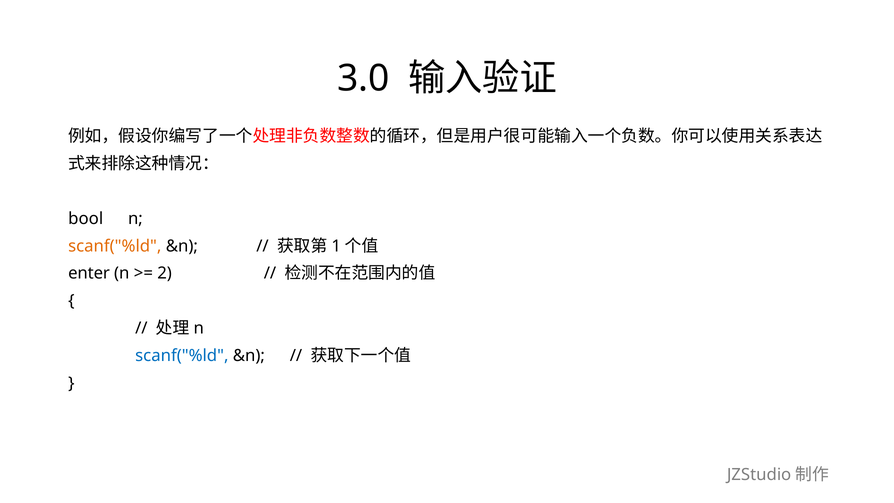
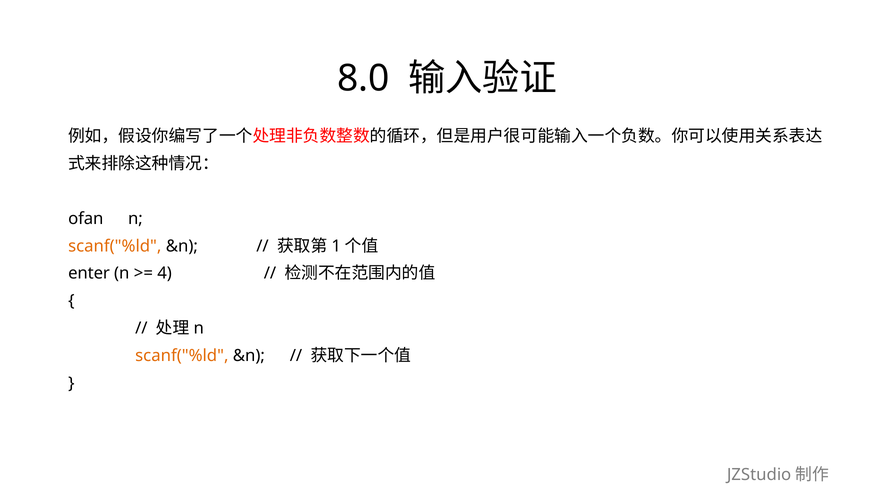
3.0: 3.0 -> 8.0 (363, 78)
bool: bool -> ofan (86, 219)
2: 2 -> 4 (165, 273)
scanf("%ld colour: blue -> orange (182, 356)
